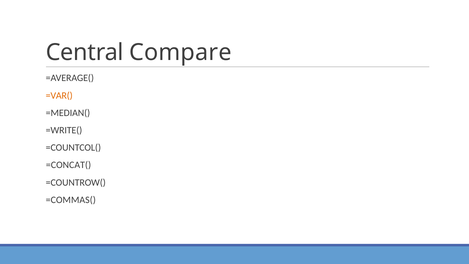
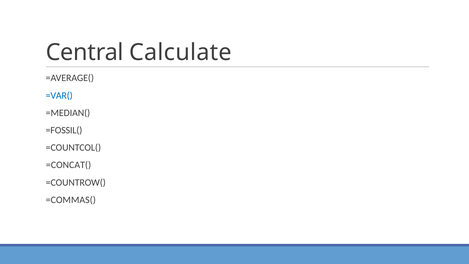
Compare: Compare -> Calculate (180, 53)
=VAR( colour: orange -> blue (59, 95)
=WRITE(: =WRITE( -> =FOSSIL( (64, 130)
